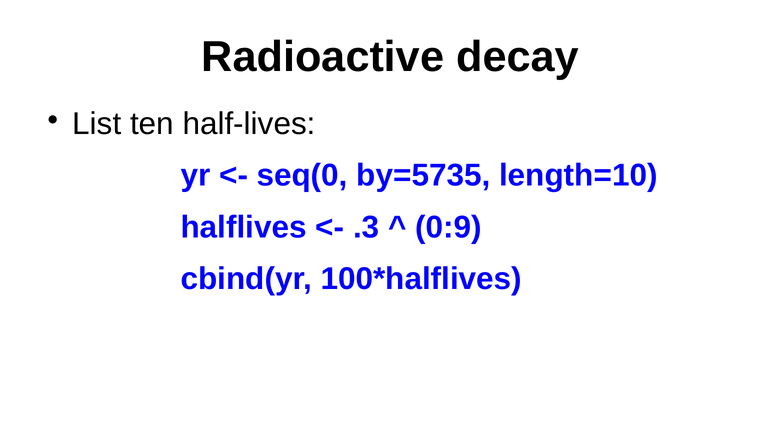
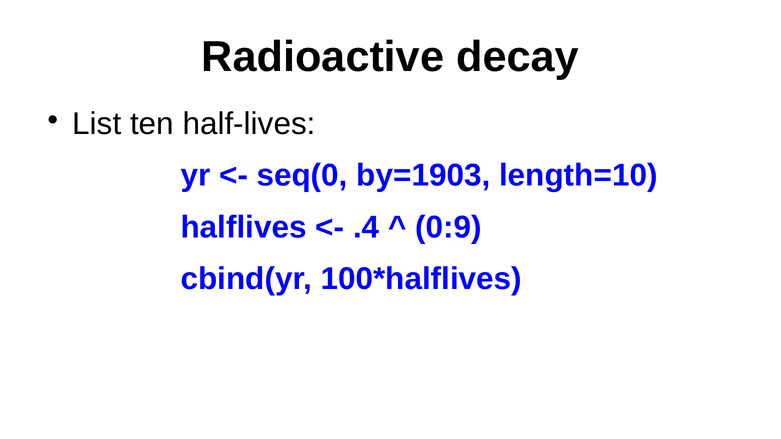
by=5735: by=5735 -> by=1903 (423, 176)
.3: .3 -> .4 (366, 227)
